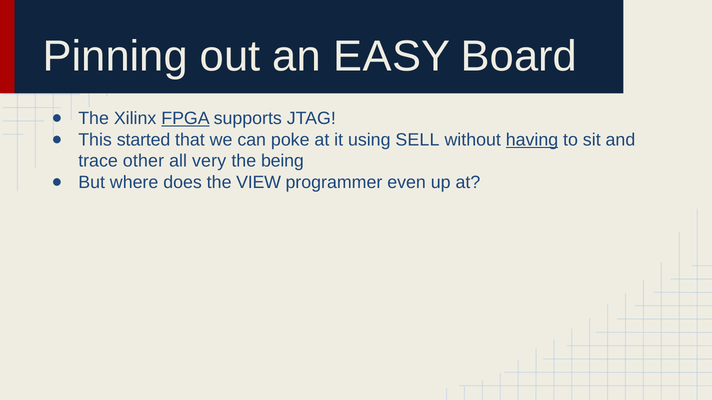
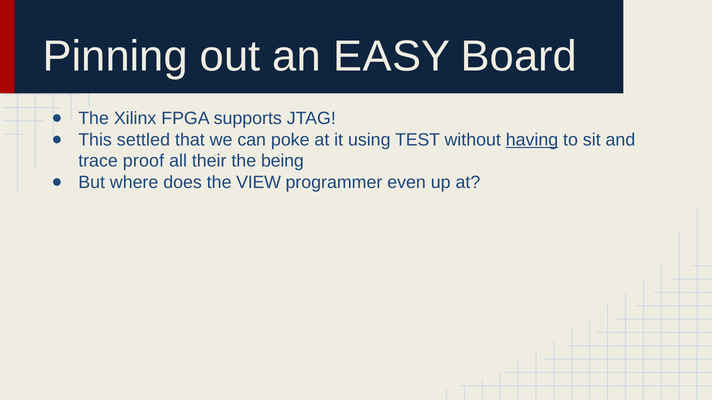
FPGA underline: present -> none (185, 119)
started: started -> settled (143, 140)
SELL: SELL -> TEST (418, 140)
other: other -> proof (143, 161)
very: very -> their (209, 161)
